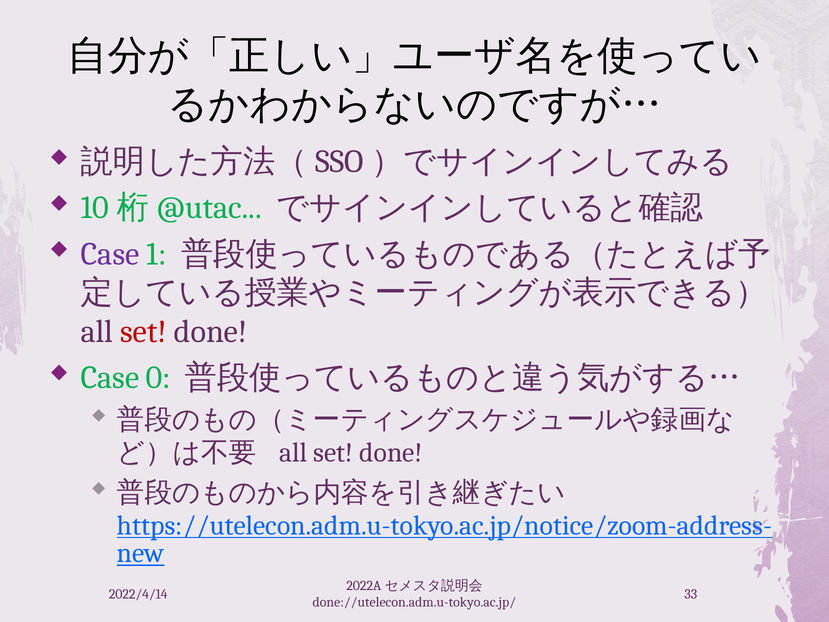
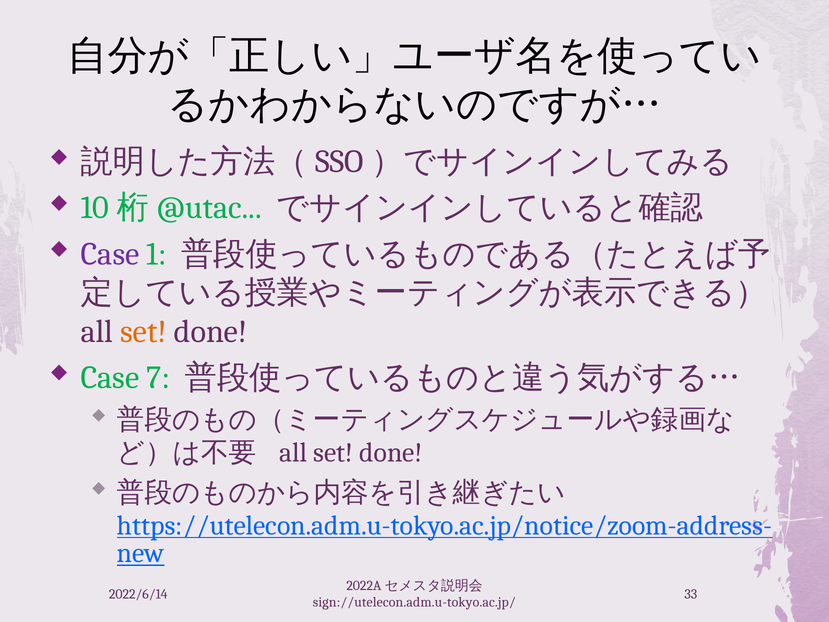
set colour: red -> orange (144, 331)
0: 0 -> 7 (158, 377)
2022/4/14: 2022/4/14 -> 2022/6/14 (138, 594)
done://utelecon.adm.u-tokyo.ac.jp/: done://utelecon.adm.u-tokyo.ac.jp/ -> sign://utelecon.adm.u-tokyo.ac.jp/ (414, 602)
